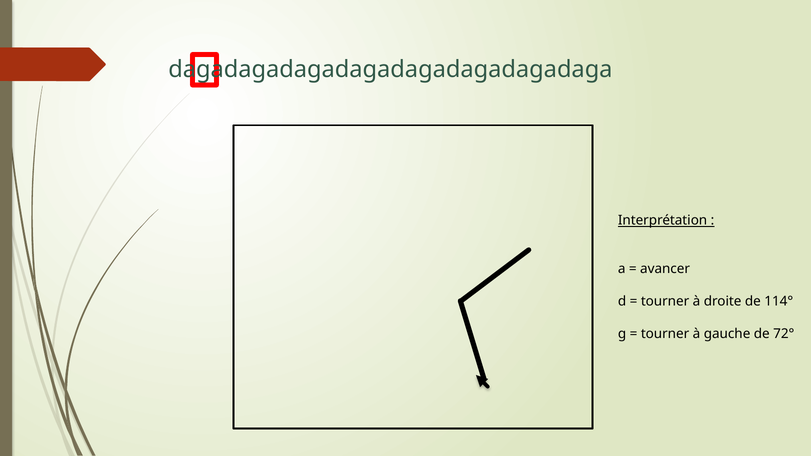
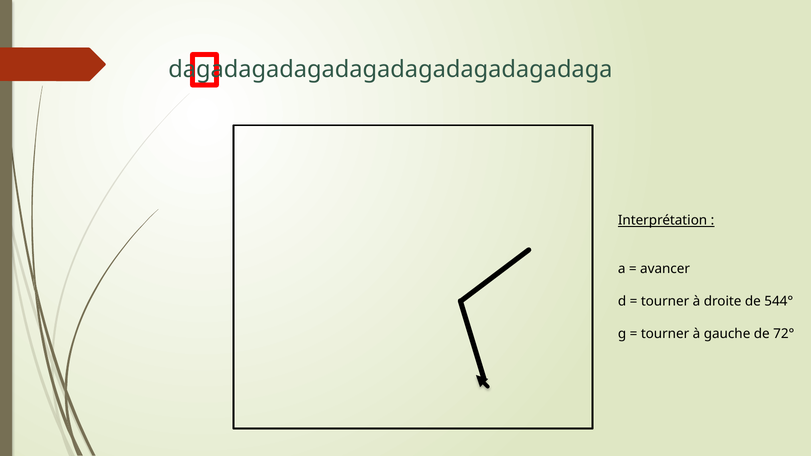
114°: 114° -> 544° (779, 301)
